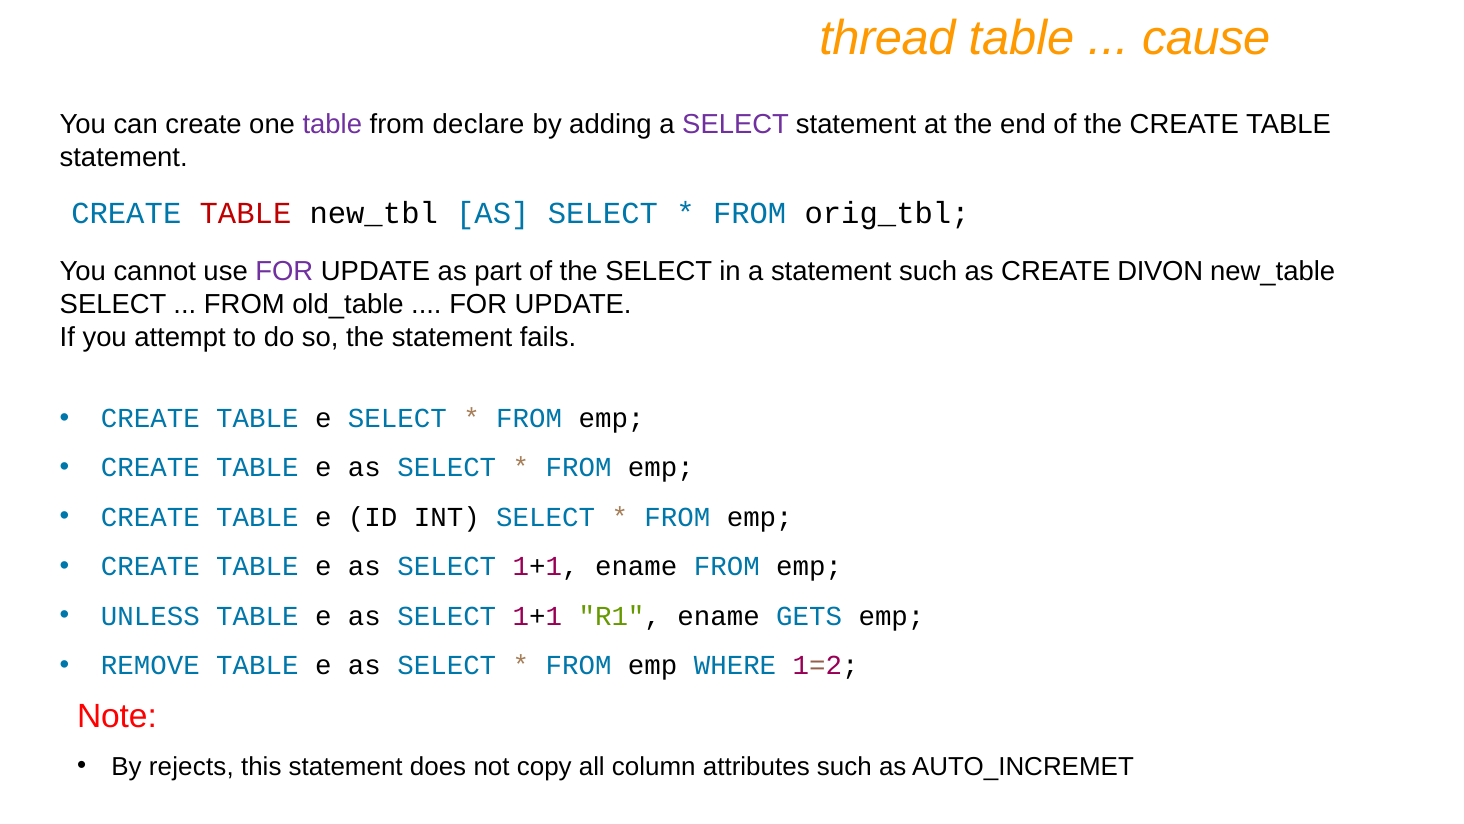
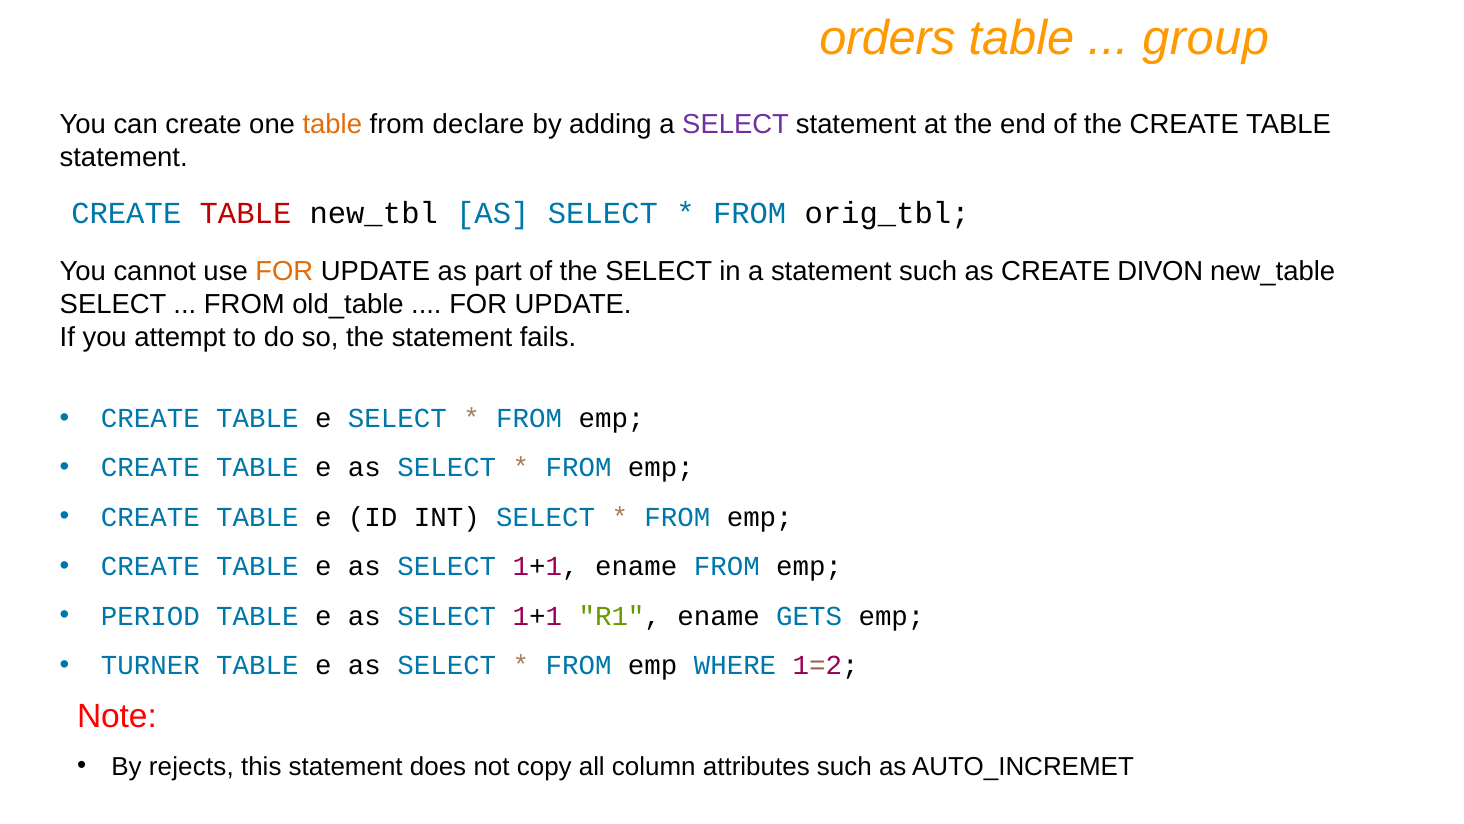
thread: thread -> orders (887, 38)
cause: cause -> group (1206, 38)
table colour: purple -> orange (332, 124)
FOR colour: purple -> orange (284, 271)
UNLESS: UNLESS -> PERIOD (150, 616)
REMOVE: REMOVE -> TURNER (150, 665)
